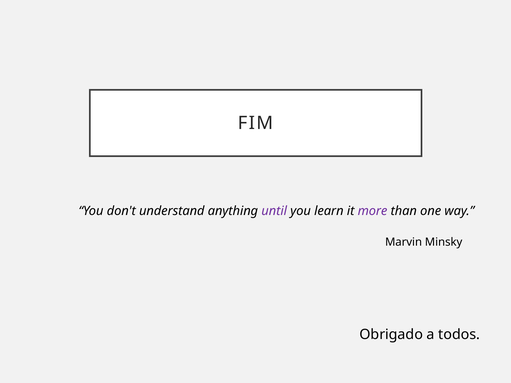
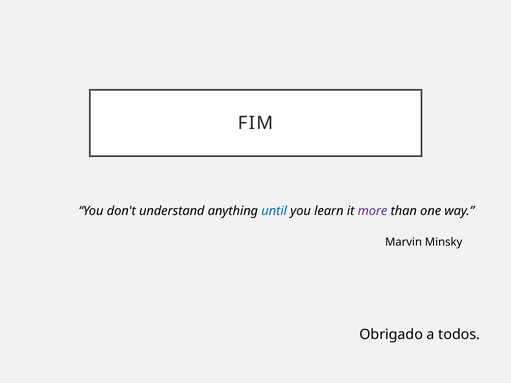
until colour: purple -> blue (274, 211)
